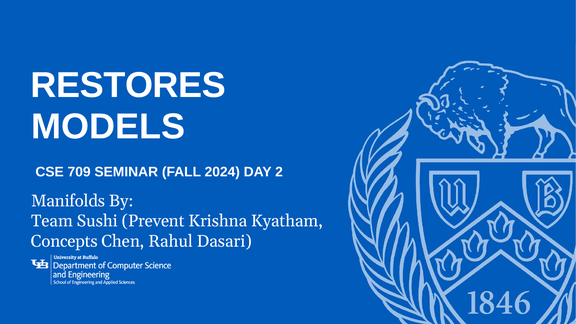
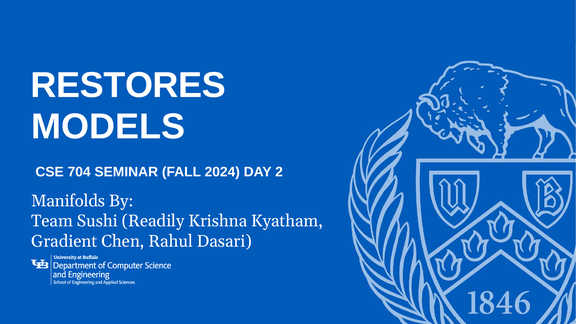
709: 709 -> 704 (79, 172)
Prevent: Prevent -> Readily (153, 221)
Concepts: Concepts -> Gradient (64, 241)
